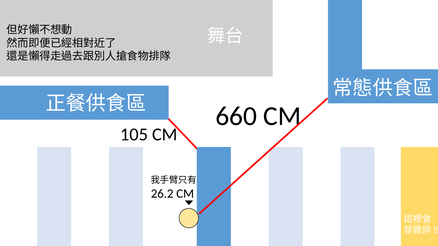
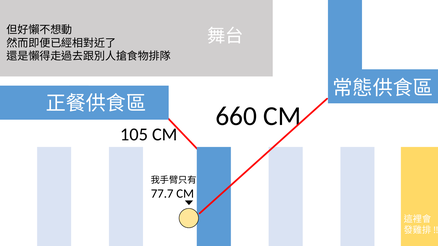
26.2: 26.2 -> 77.7 (162, 194)
